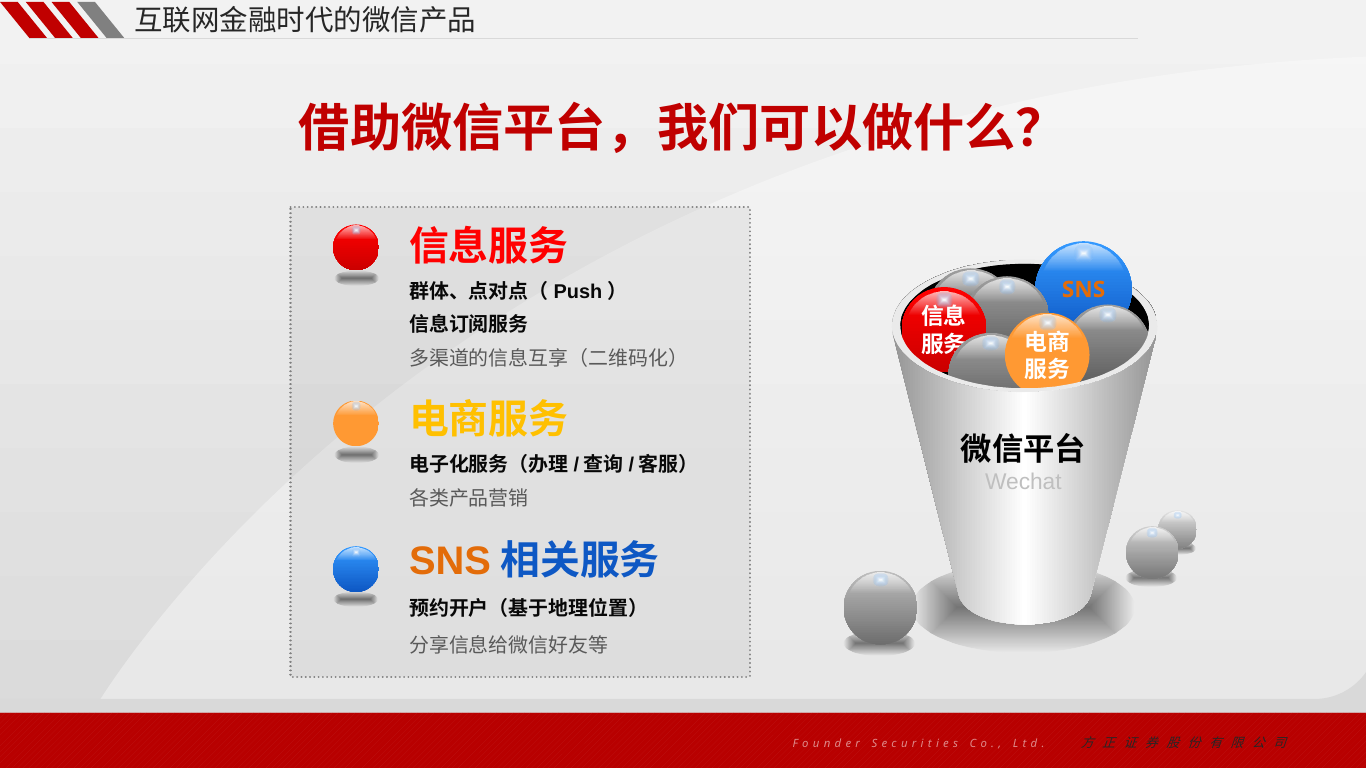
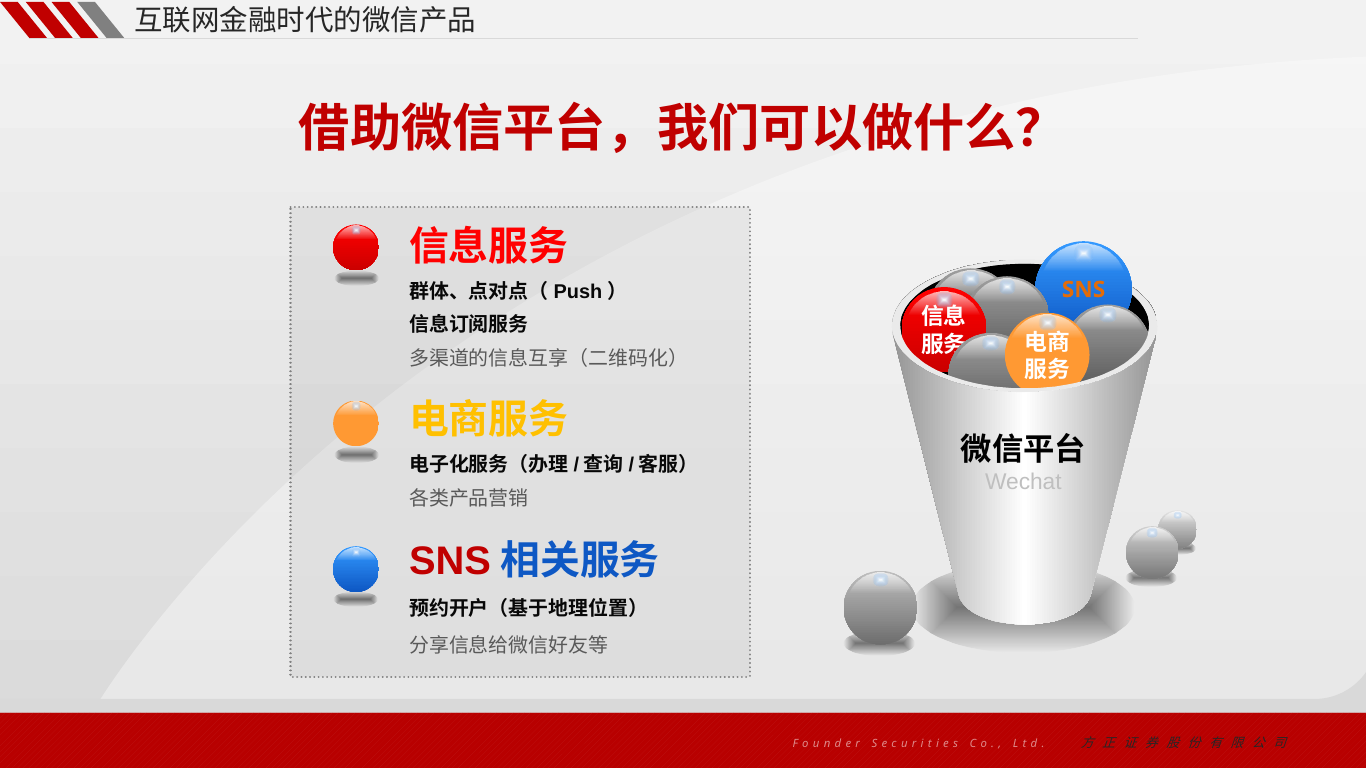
SNS colour: orange -> red (450, 562)
